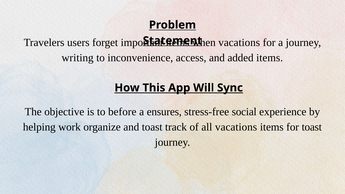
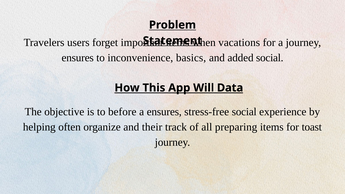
writing: writing -> ensures (78, 58)
access: access -> basics (191, 58)
added items: items -> social (270, 58)
Sync: Sync -> Data (230, 88)
work: work -> often (70, 127)
and toast: toast -> their (152, 127)
all vacations: vacations -> preparing (236, 127)
